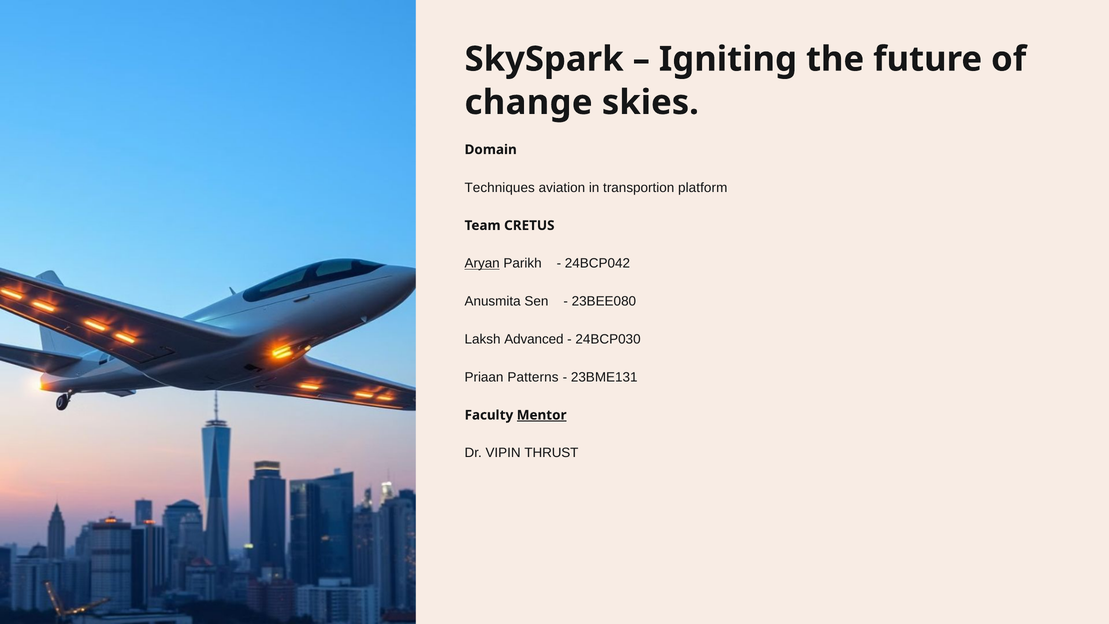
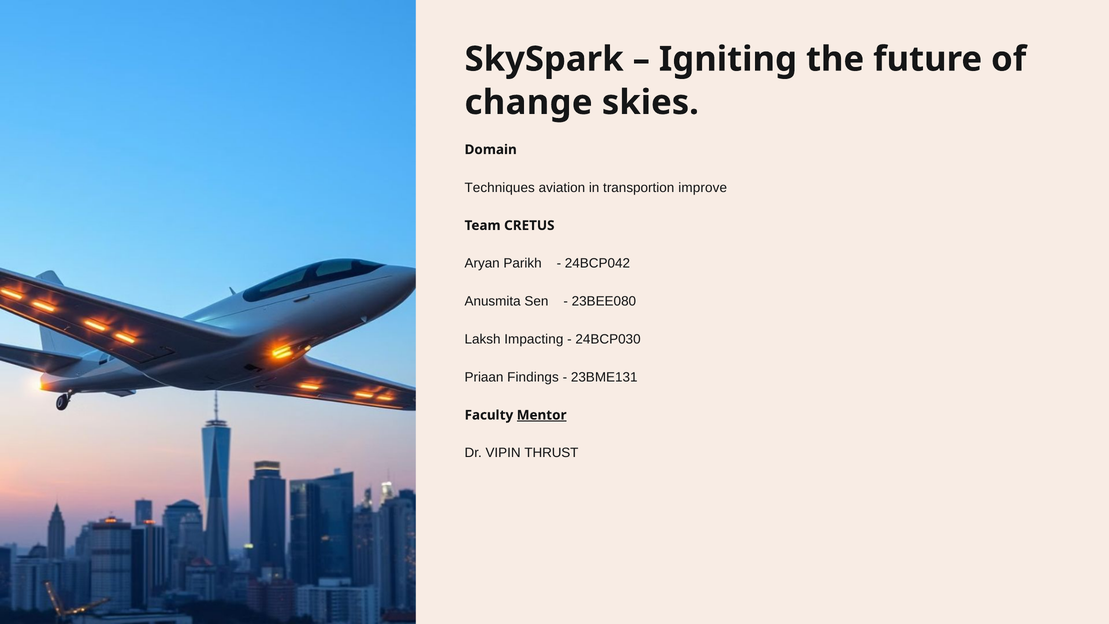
platform: platform -> improve (703, 188)
Aryan underline: present -> none (482, 263)
Advanced: Advanced -> Impacting (534, 339)
Patterns: Patterns -> Findings (533, 377)
